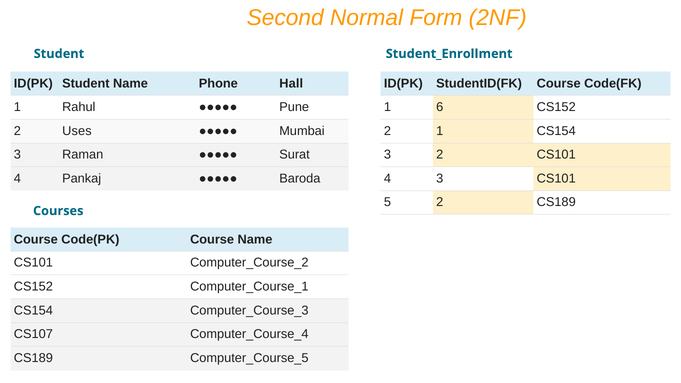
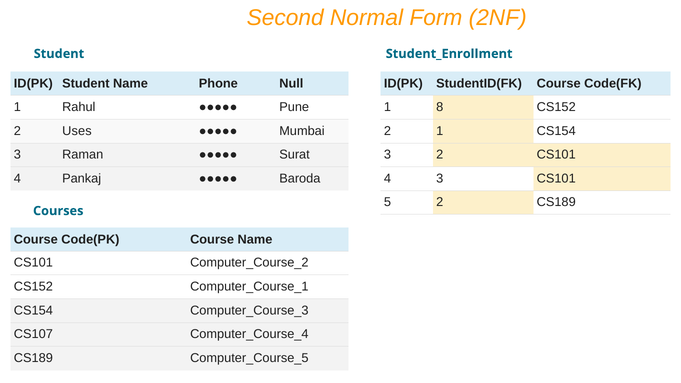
Hall: Hall -> Null (291, 84)
6: 6 -> 8 (440, 107)
